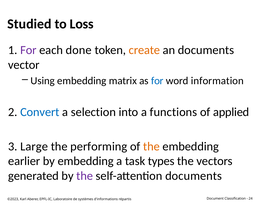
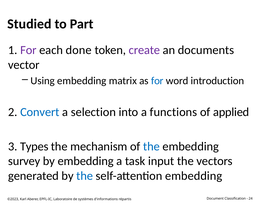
Loss: Loss -> Part (82, 24)
create colour: orange -> purple (144, 50)
information: information -> introduction (217, 81)
Large: Large -> Types (34, 146)
performing: performing -> mechanism (99, 146)
the colour: orange -> blue (151, 146)
earlier: earlier -> survey (24, 161)
types: types -> input (161, 161)
the colour: purple -> blue (85, 176)
self-attention documents: documents -> embedding (194, 176)
